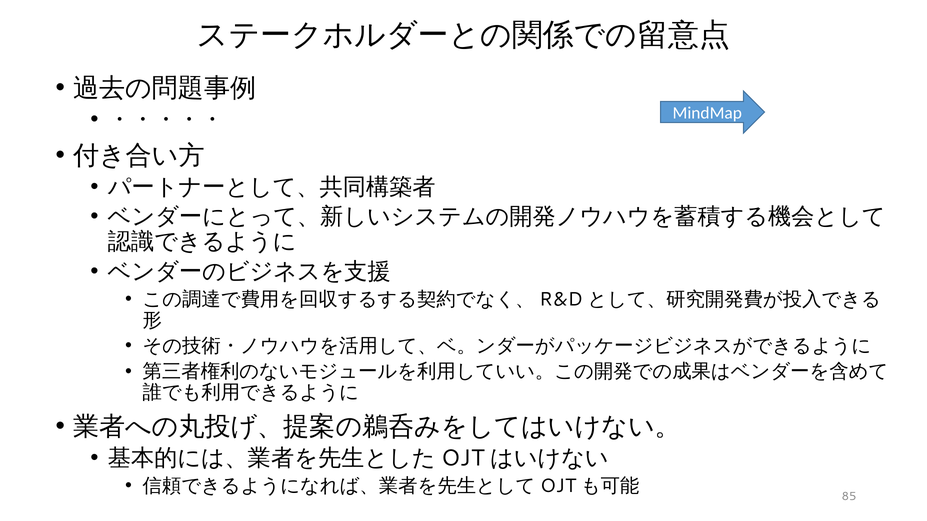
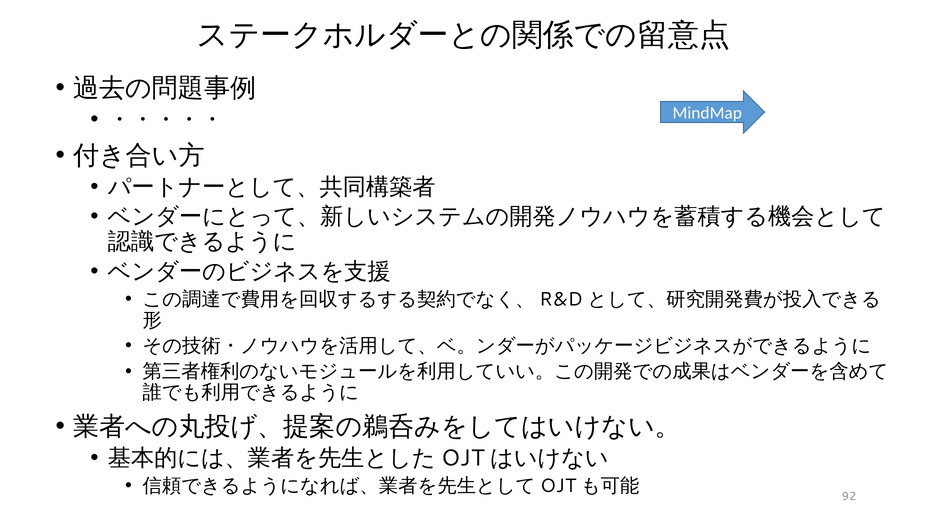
85: 85 -> 92 (849, 497)
